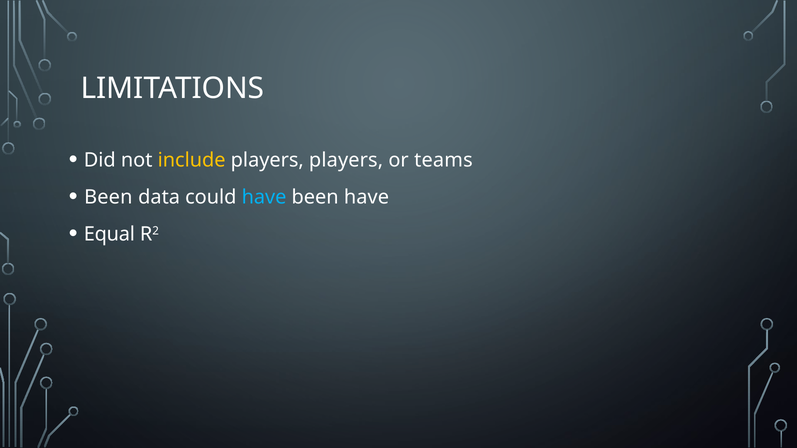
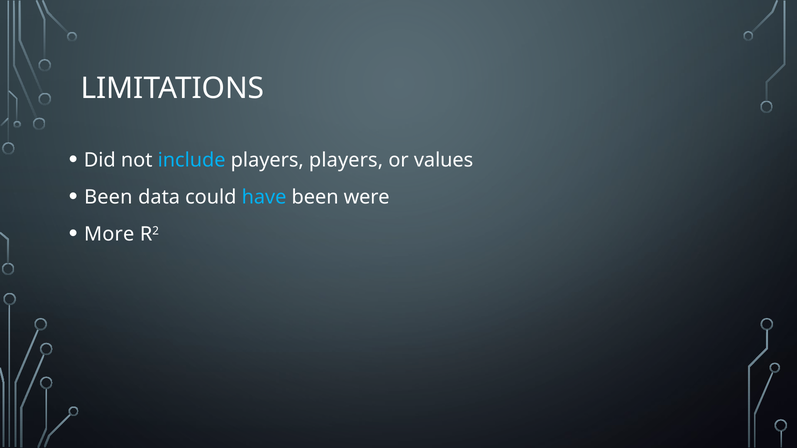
include colour: yellow -> light blue (192, 160)
teams: teams -> values (444, 160)
been have: have -> were (367, 197)
Equal: Equal -> More (109, 234)
